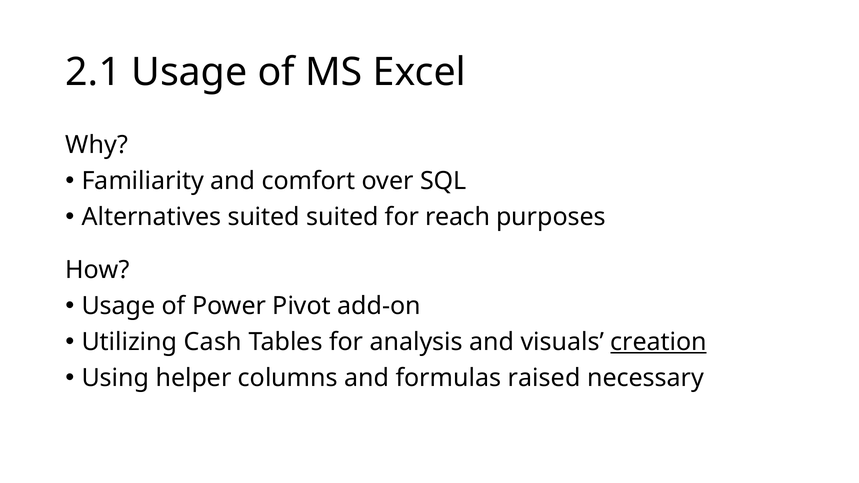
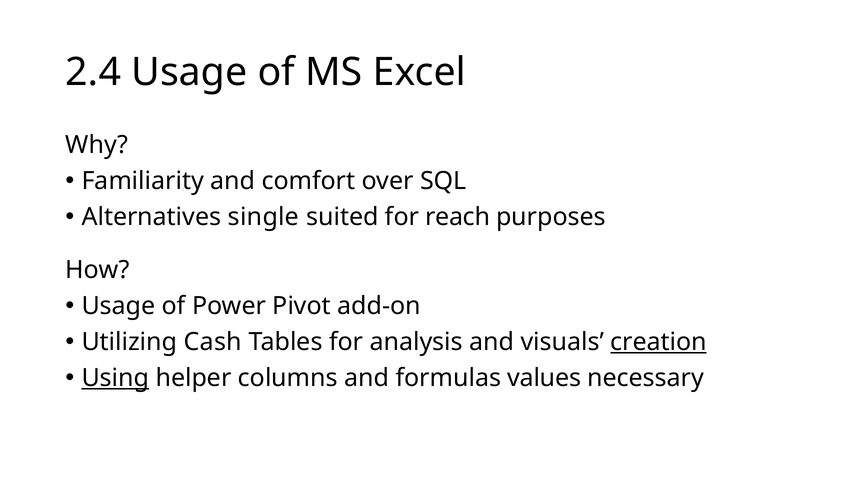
2.1: 2.1 -> 2.4 (93, 72)
Alternatives suited: suited -> single (264, 217)
Using underline: none -> present (115, 378)
raised: raised -> values (544, 378)
